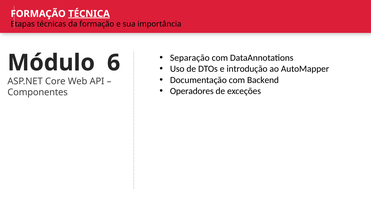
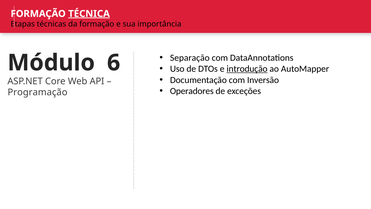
introdução underline: none -> present (247, 69)
Backend: Backend -> Inversão (263, 80)
Componentes: Componentes -> Programação (38, 92)
